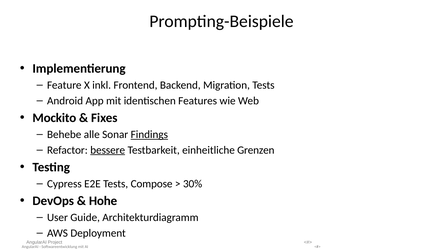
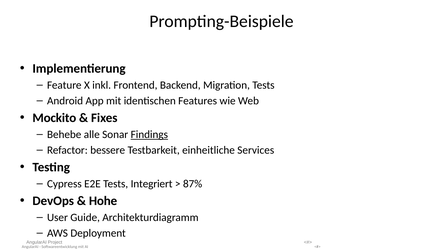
bessere underline: present -> none (108, 150)
Grenzen: Grenzen -> Services (256, 150)
Compose: Compose -> Integriert (152, 184)
30%: 30% -> 87% (193, 184)
